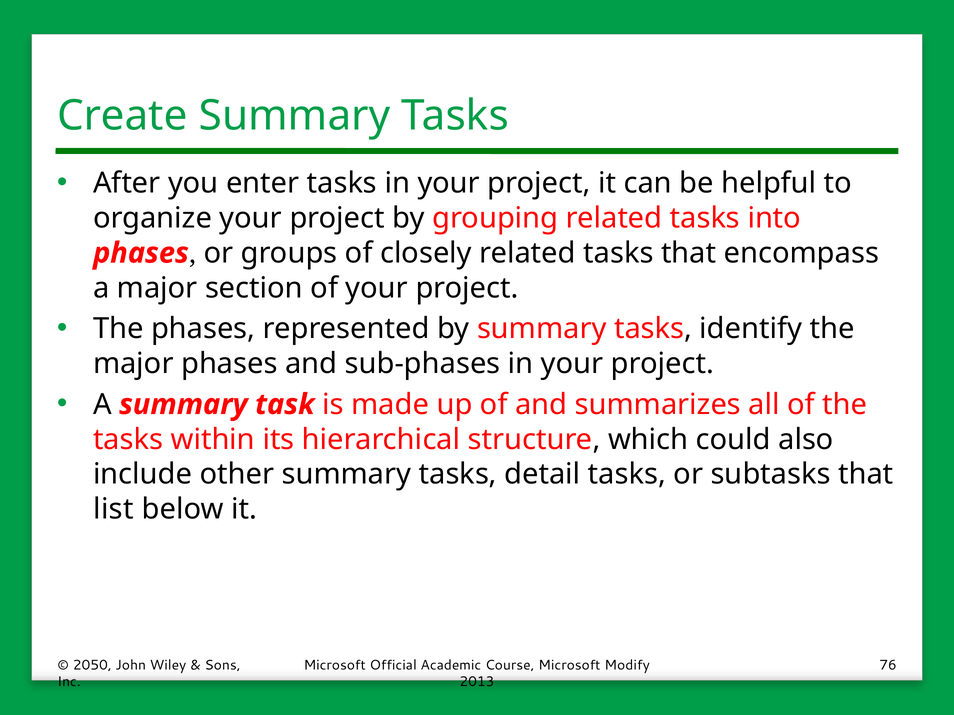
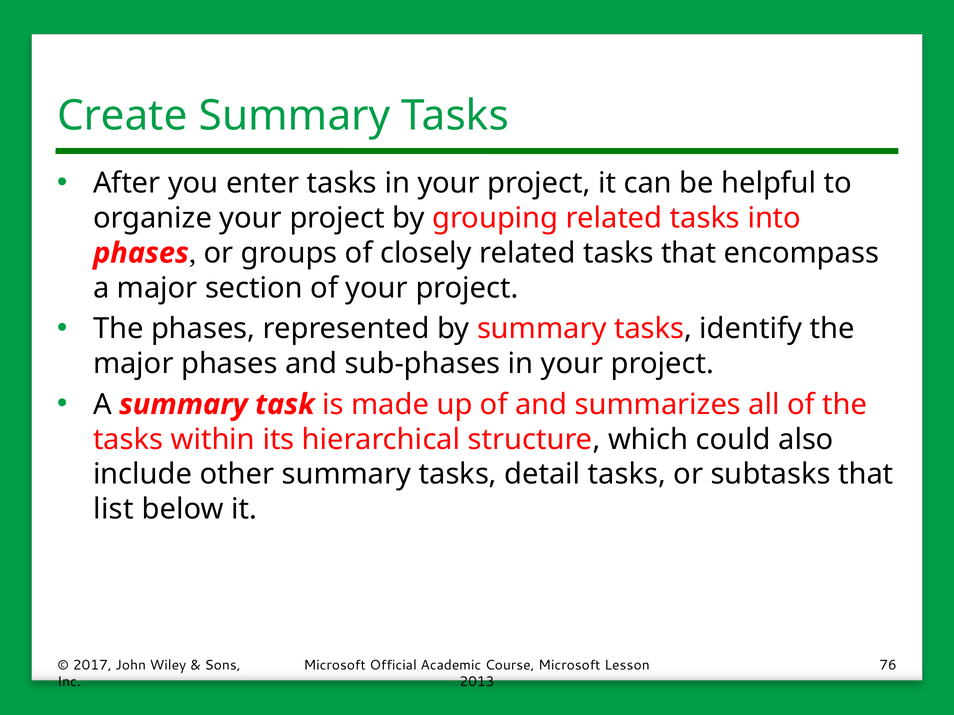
2050: 2050 -> 2017 (92, 666)
Modify: Modify -> Lesson (627, 666)
